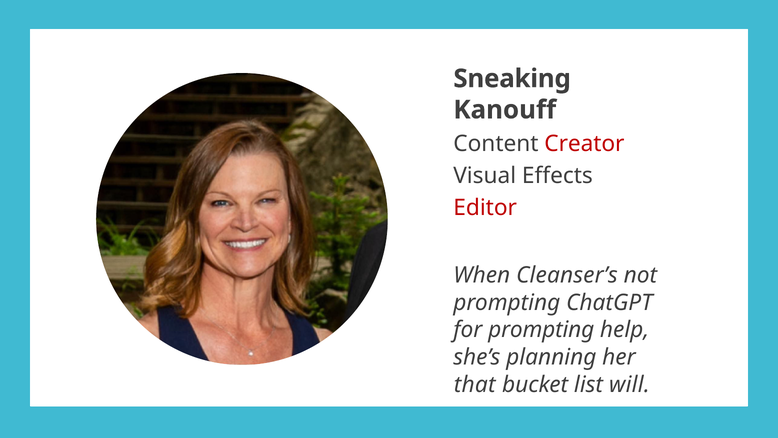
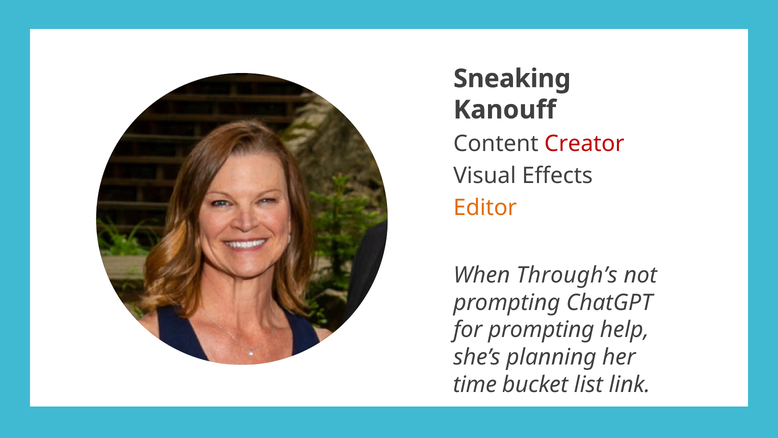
Editor colour: red -> orange (485, 208)
Cleanser’s: Cleanser’s -> Through’s (567, 275)
that: that -> time (475, 384)
will: will -> link (630, 384)
